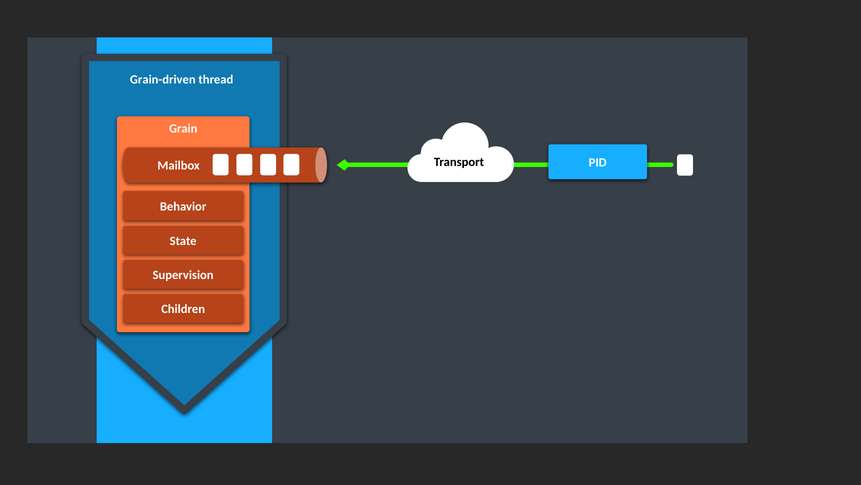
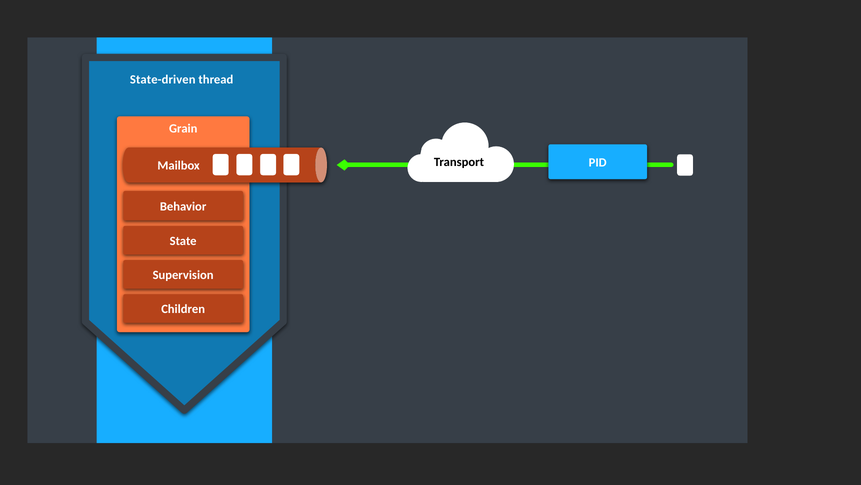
Grain-driven: Grain-driven -> State-driven (163, 80)
